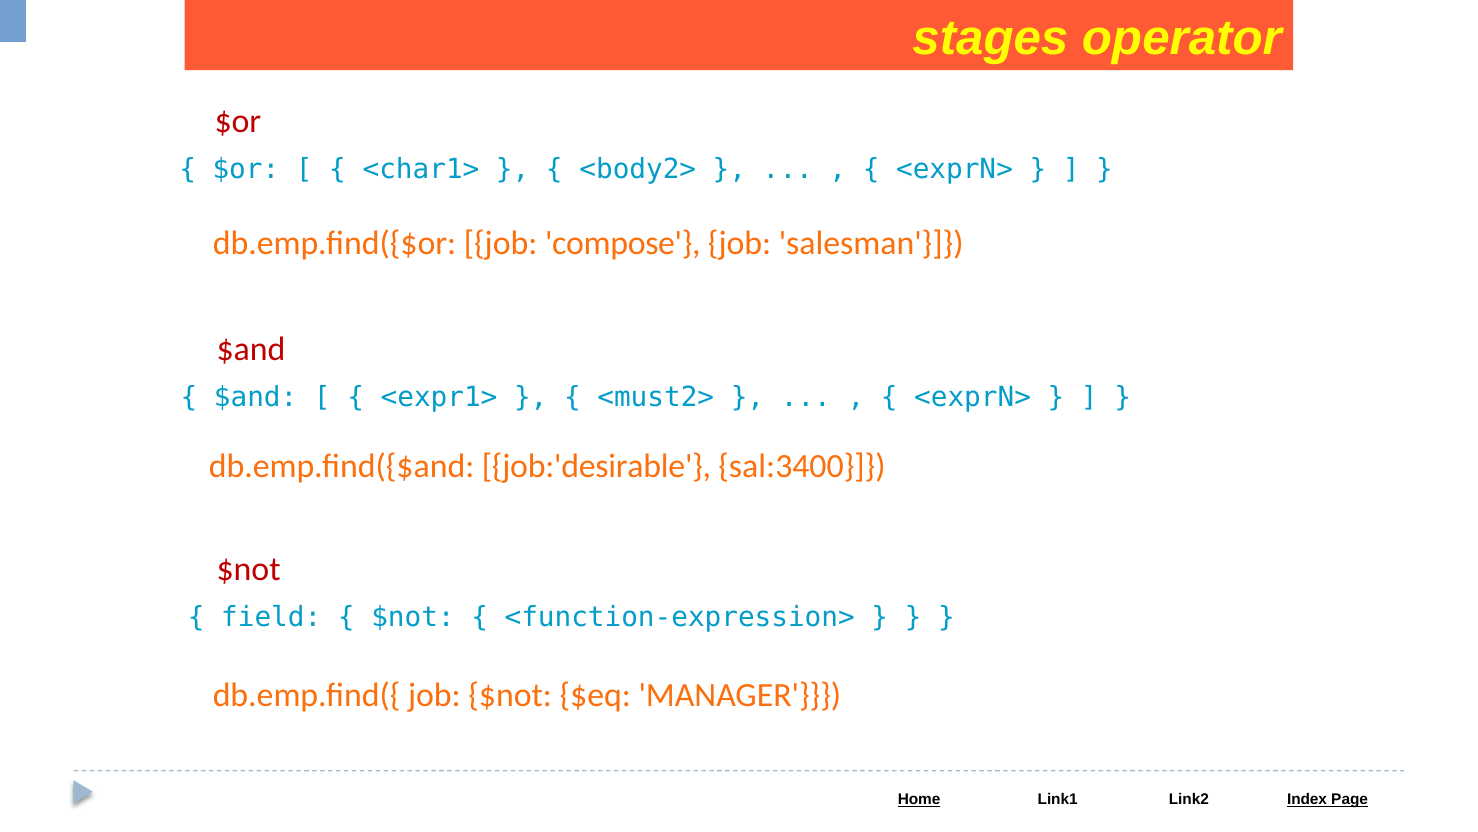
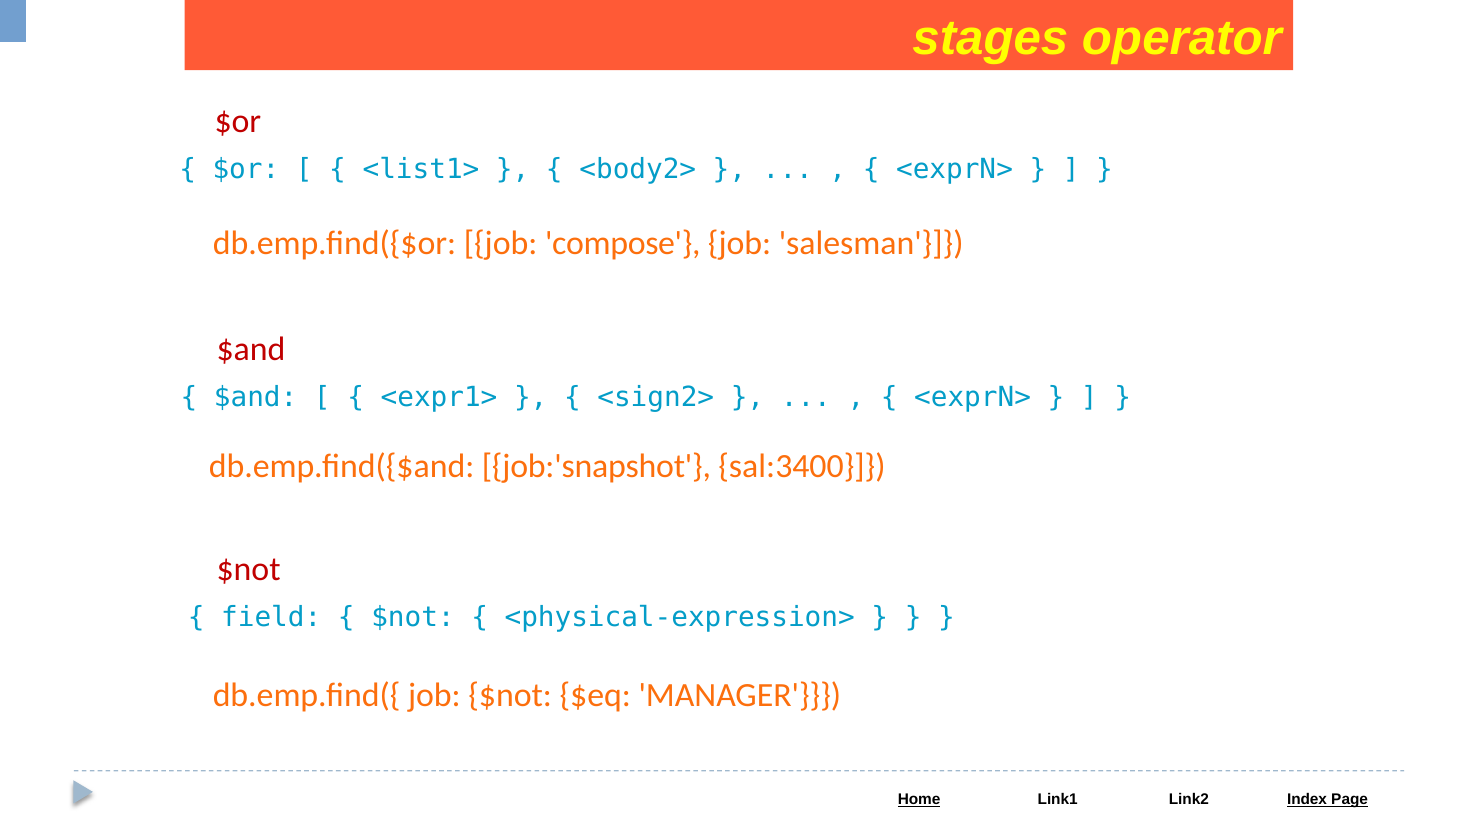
<char1>: <char1> -> <list1> (421, 169)
<must2>: <must2> -> <sign2> (656, 397)
job:'desirable: job:'desirable -> job:'snapshot (596, 465)
<function-expression>: <function-expression> -> <physical-expression> (680, 616)
